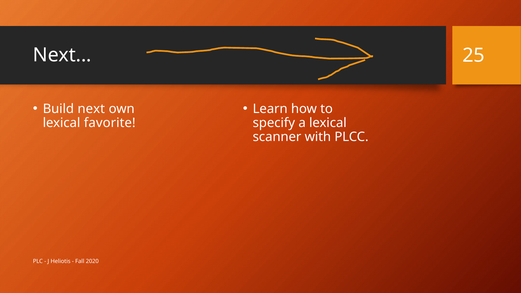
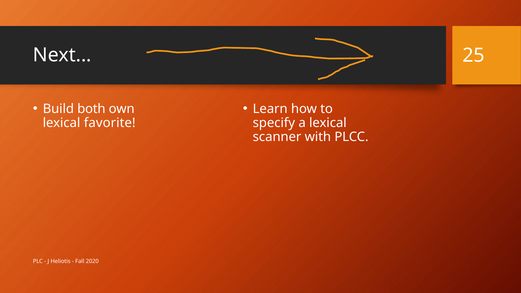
Build next: next -> both (91, 109)
